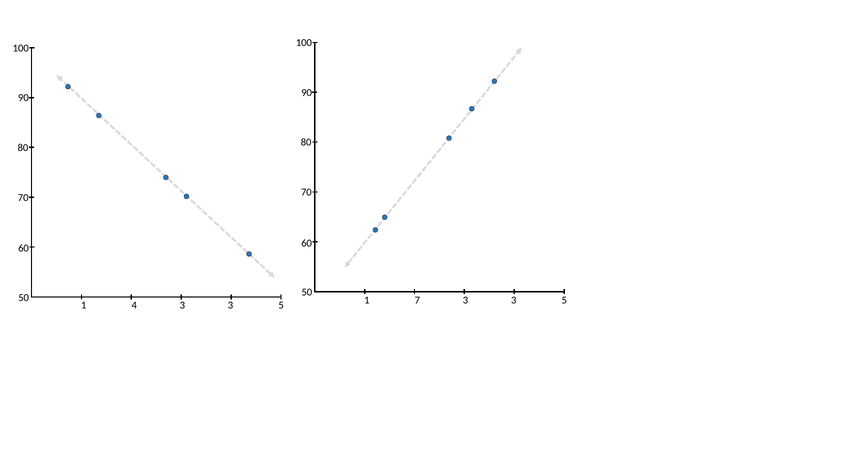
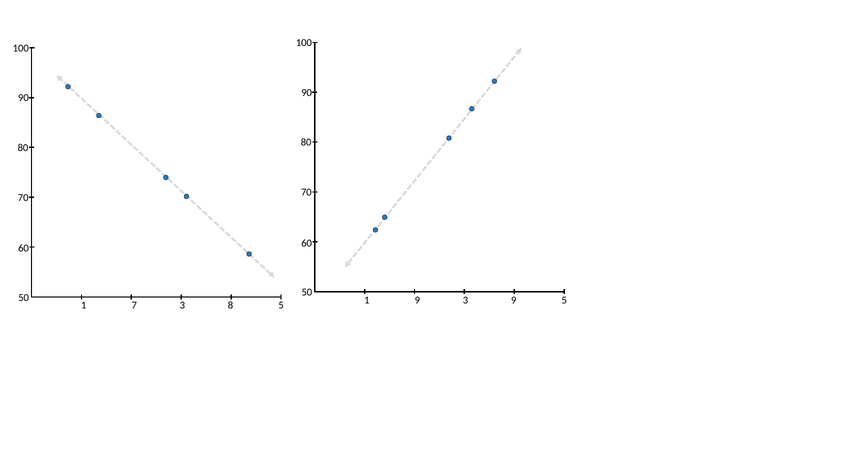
1 7: 7 -> 9 (417, 300)
3: 3 -> 9 (514, 300)
4: 4 -> 7 (134, 306)
3: 3 -> 8 (231, 306)
